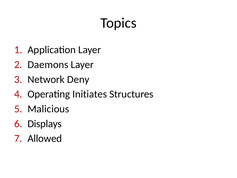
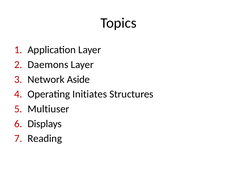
Deny: Deny -> Aside (78, 79)
Malicious: Malicious -> Multiuser (48, 109)
Allowed: Allowed -> Reading (45, 138)
